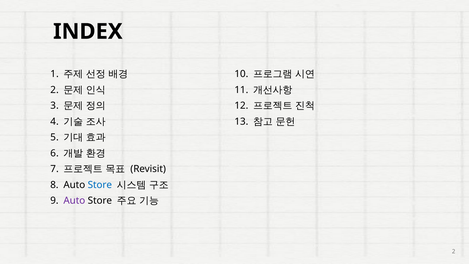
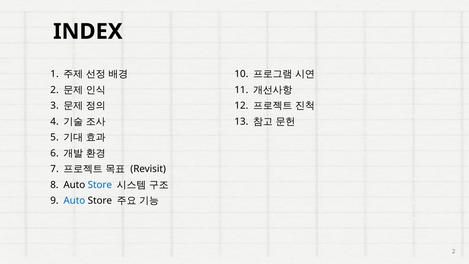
Auto colour: purple -> blue (74, 201)
